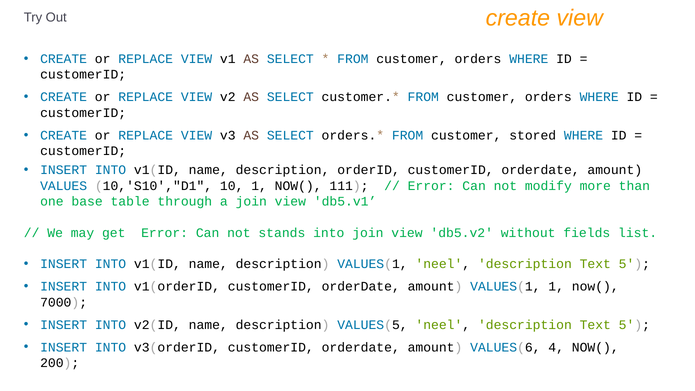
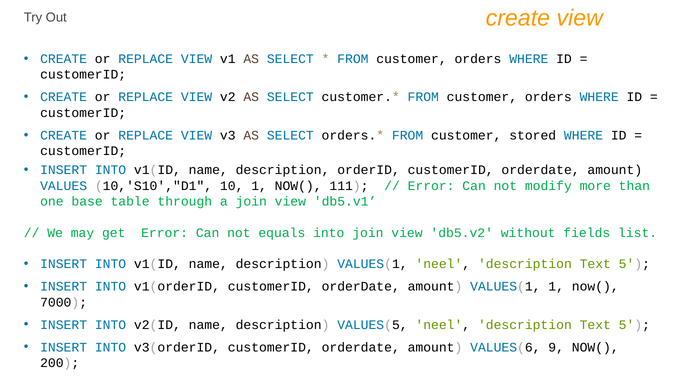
stands: stands -> equals (282, 233)
4: 4 -> 9 (556, 347)
